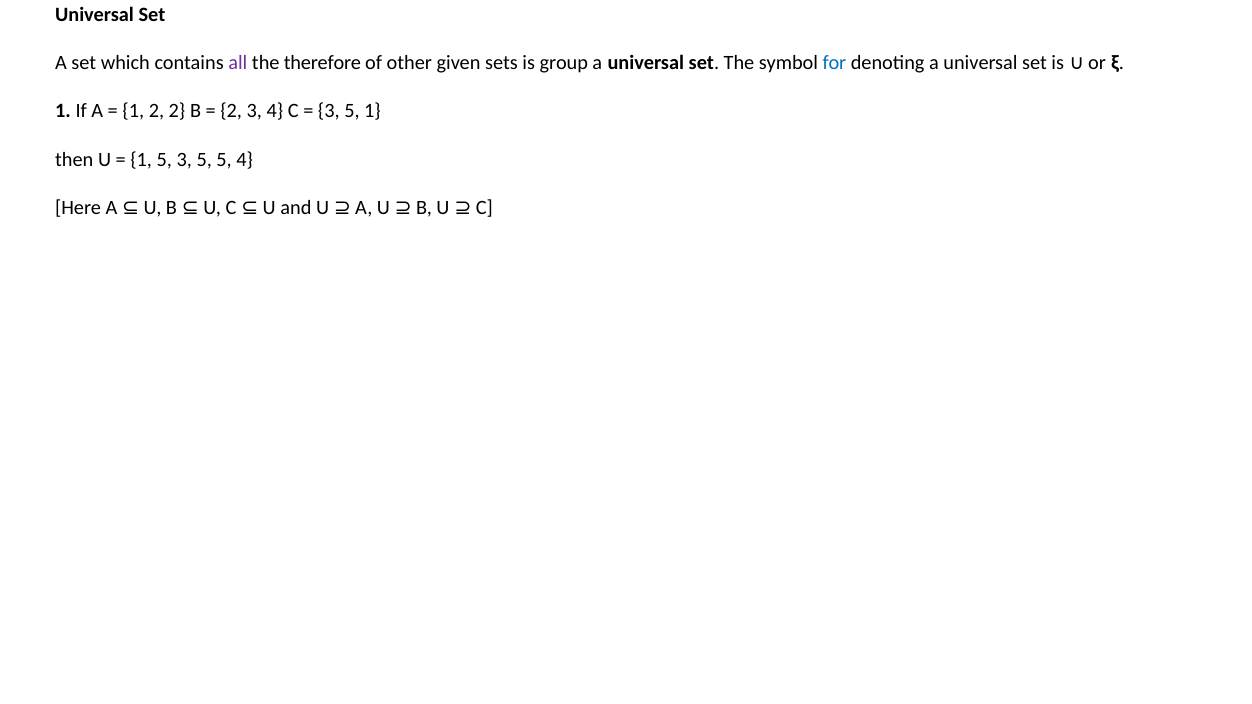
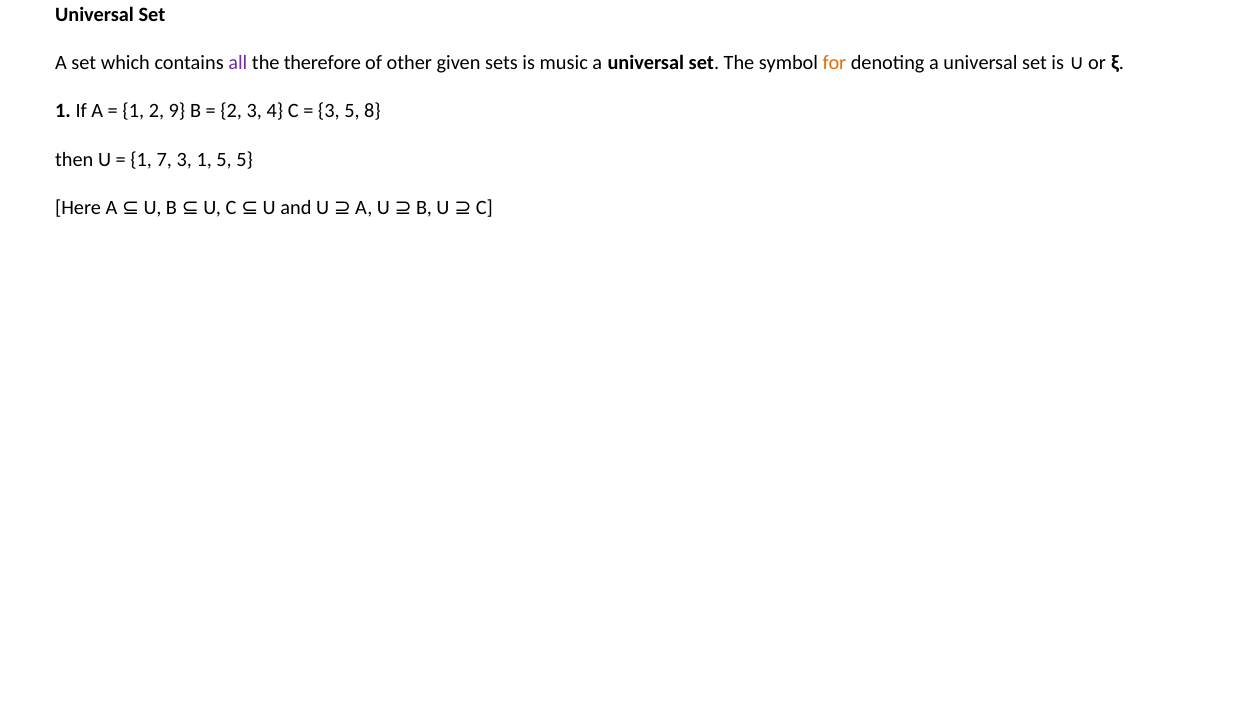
group: group -> music (564, 63)
for colour: blue -> orange (834, 63)
2 2: 2 -> 9 (177, 111)
5 1: 1 -> 8 (373, 111)
1 5: 5 -> 7 (164, 159)
5: 5 -> 1 (204, 159)
5 4: 4 -> 5 (245, 159)
